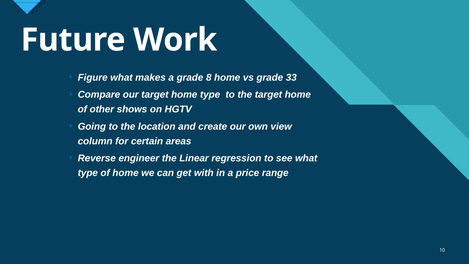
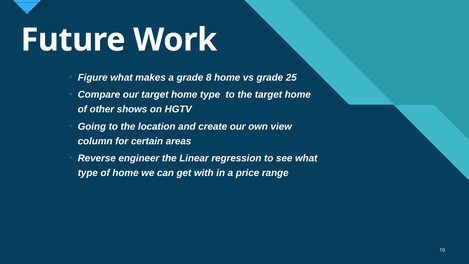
33: 33 -> 25 (291, 78)
